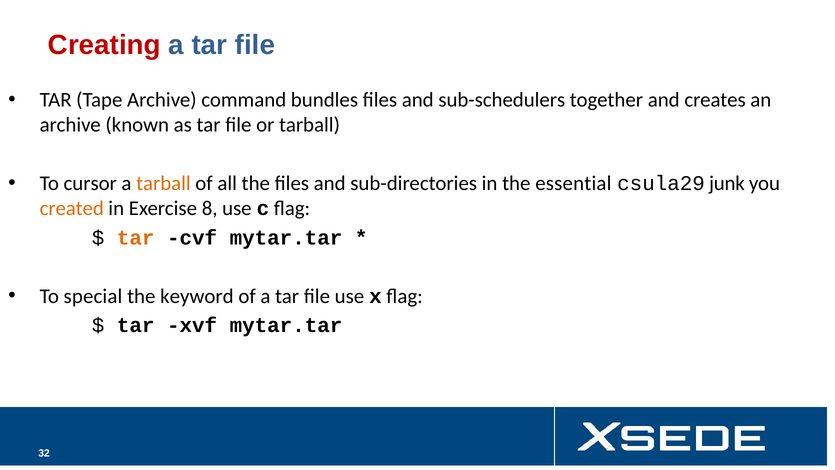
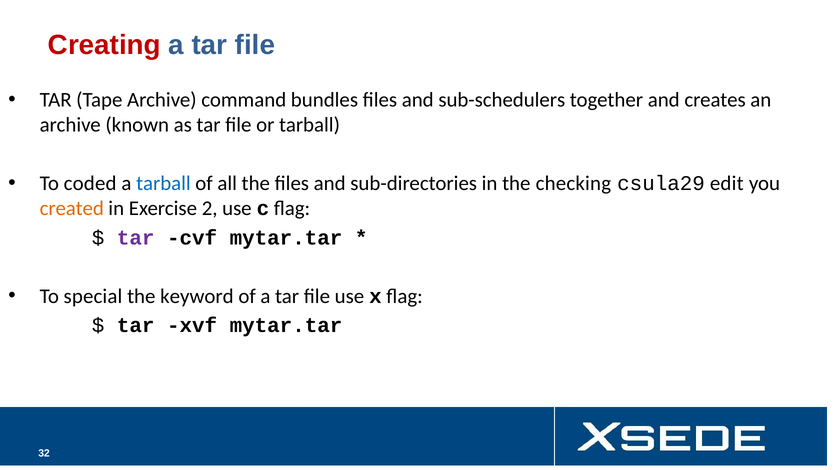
cursor: cursor -> coded (90, 183)
tarball colour: orange -> blue (163, 183)
essential: essential -> checking (573, 183)
junk: junk -> edit (727, 183)
8: 8 -> 2 (210, 208)
tar colour: orange -> purple (136, 238)
